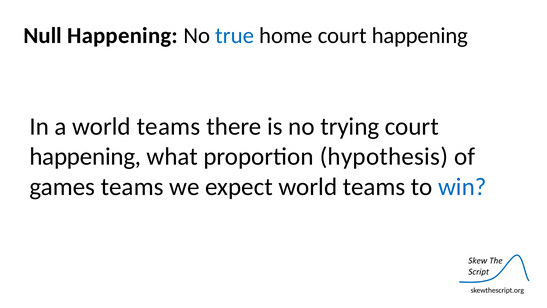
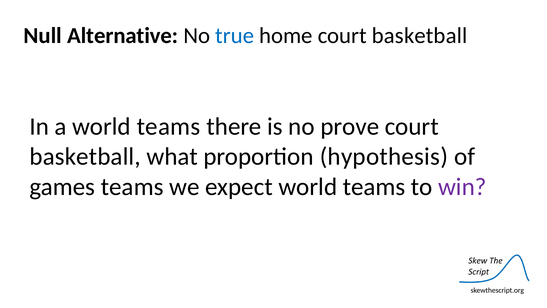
Null Happening: Happening -> Alternative (123, 36)
home court happening: happening -> basketball (420, 36)
trying: trying -> prove (350, 126)
happening: happening -> basketball (85, 157)
win colour: blue -> purple (462, 187)
